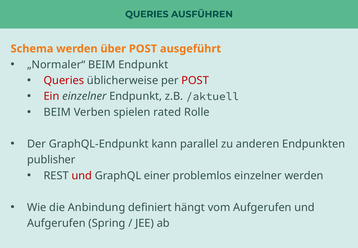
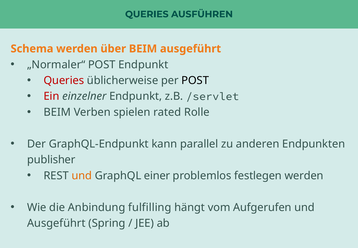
über POST: POST -> BEIM (143, 49)
„Normaler“ BEIM: BEIM -> POST (102, 65)
POST colour: red -> black (195, 80)
/aktuell: /aktuell -> /servlet (212, 96)
und colour: red -> orange (82, 176)
problemlos einzelner: einzelner -> festlegen (258, 176)
definiert: definiert -> fulfilling (150, 207)
Aufgerufen: Aufgerufen -> Ausgeführt (56, 223)
